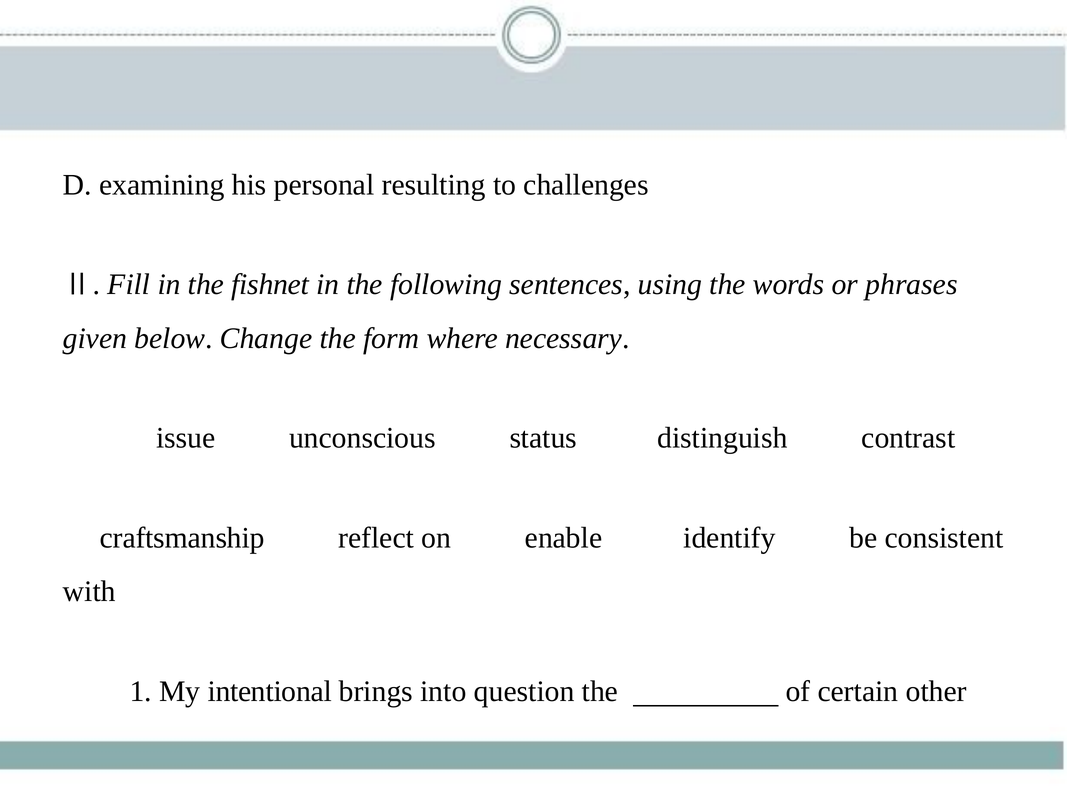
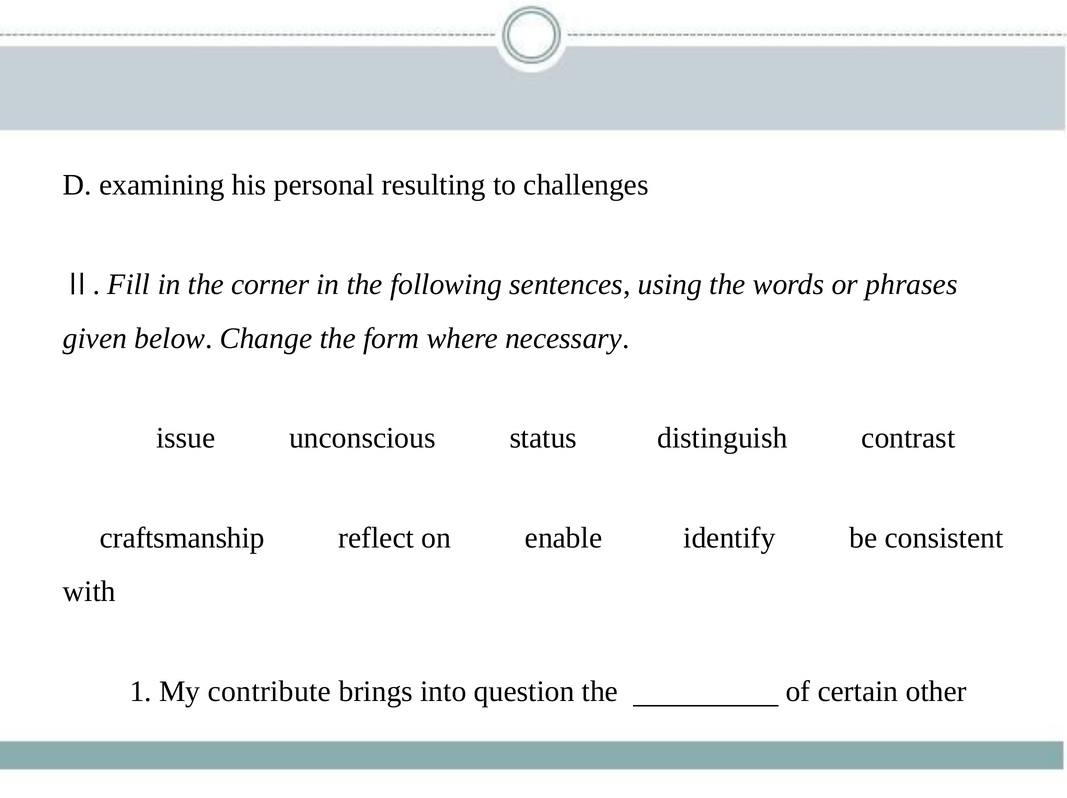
fishnet: fishnet -> corner (270, 285)
intentional: intentional -> contribute (269, 692)
